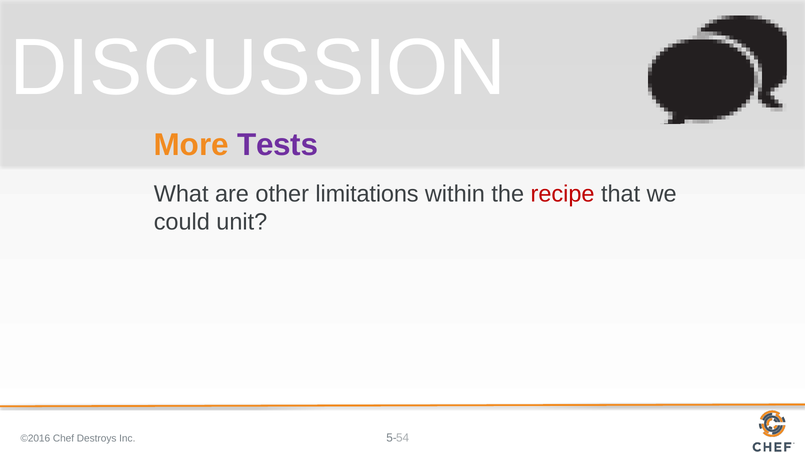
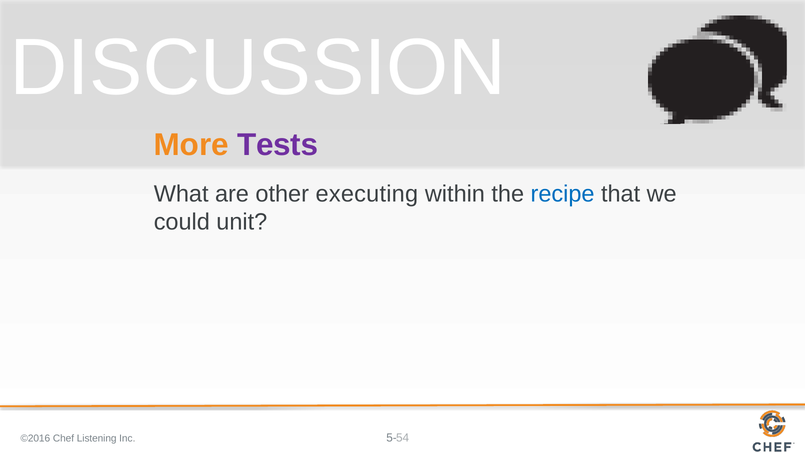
limitations: limitations -> executing (367, 194)
recipe colour: red -> blue (563, 194)
Destroys: Destroys -> Listening (97, 438)
